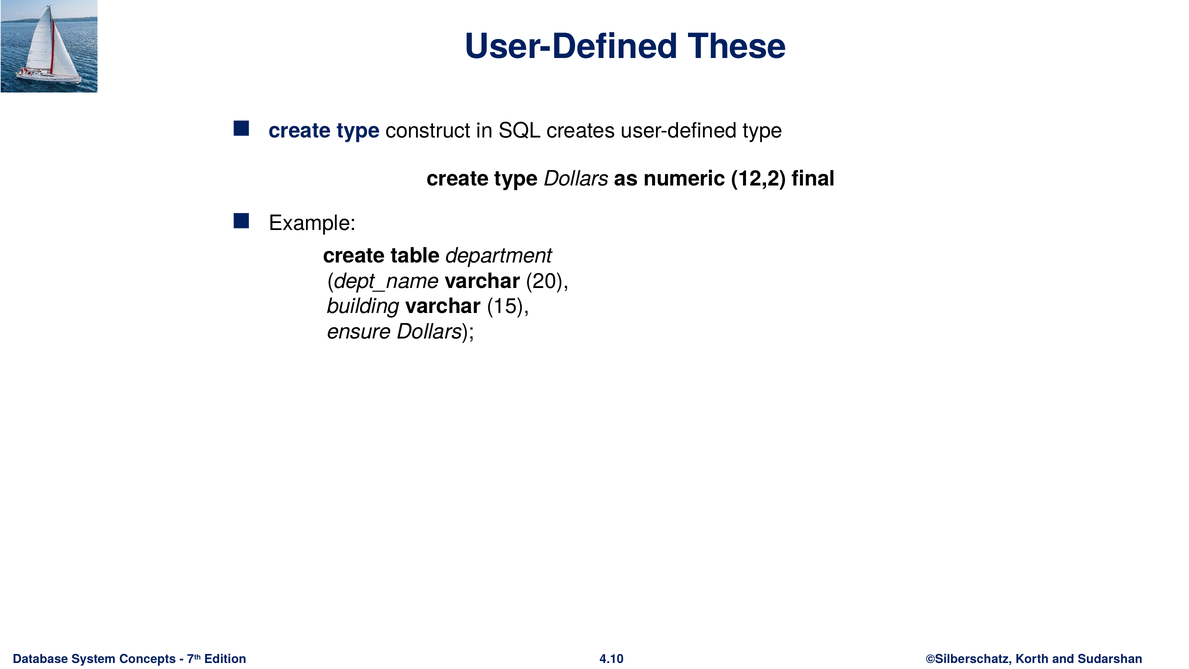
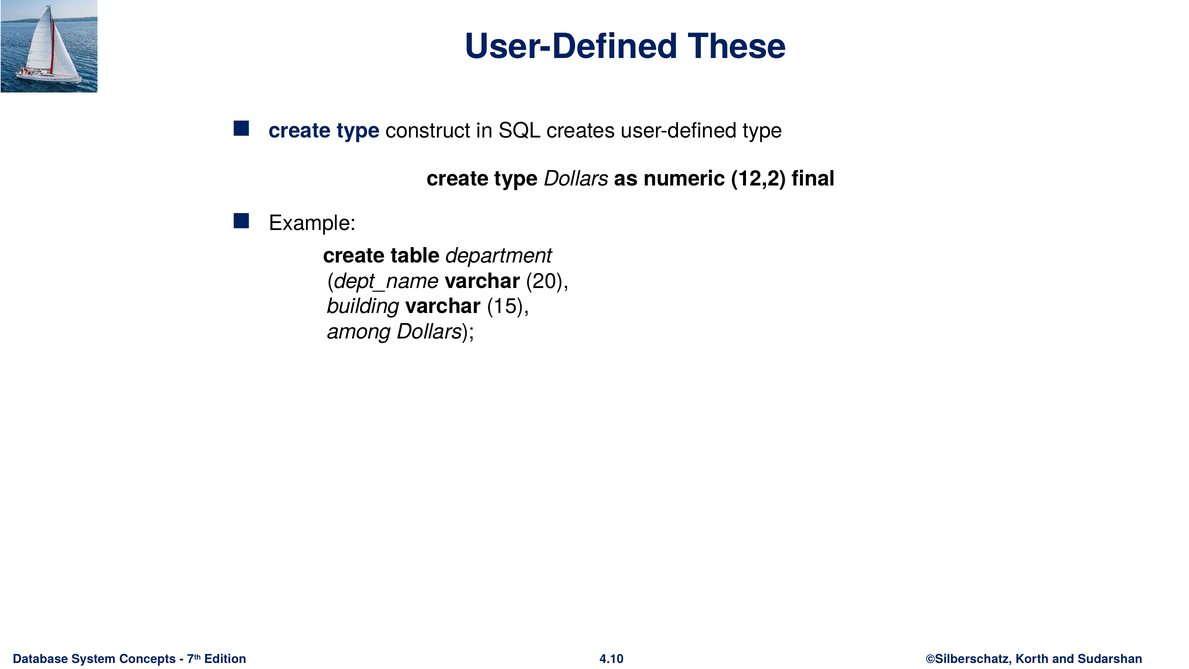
ensure: ensure -> among (359, 332)
